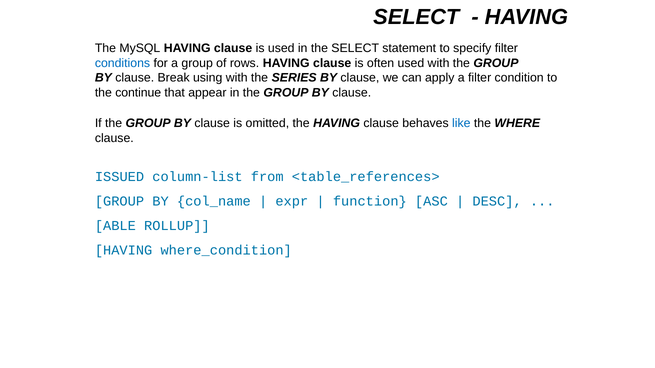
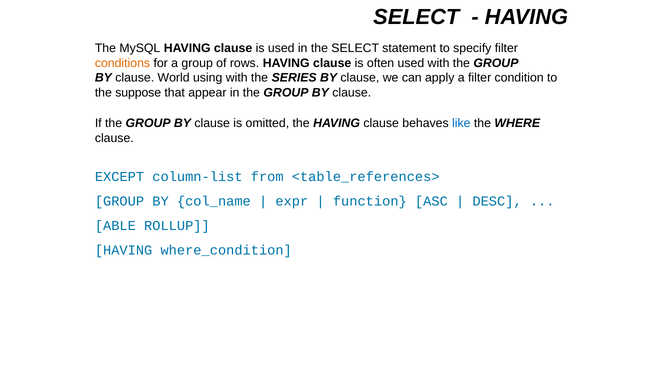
conditions colour: blue -> orange (122, 63)
Break: Break -> World (174, 78)
continue: continue -> suppose (138, 93)
ISSUED: ISSUED -> EXCEPT (119, 177)
